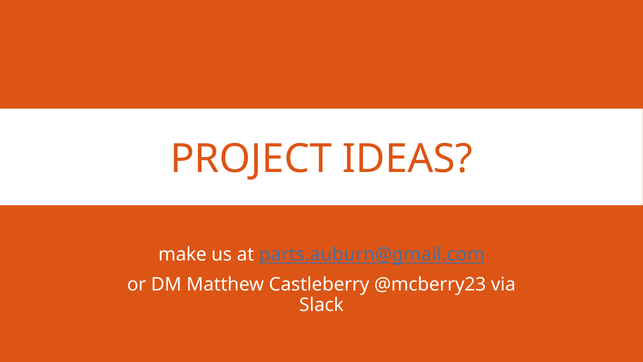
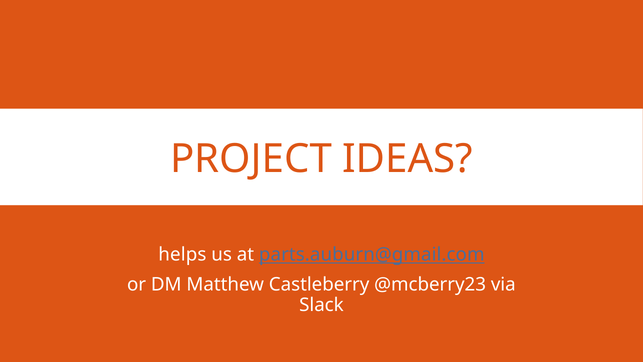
make: make -> helps (182, 254)
